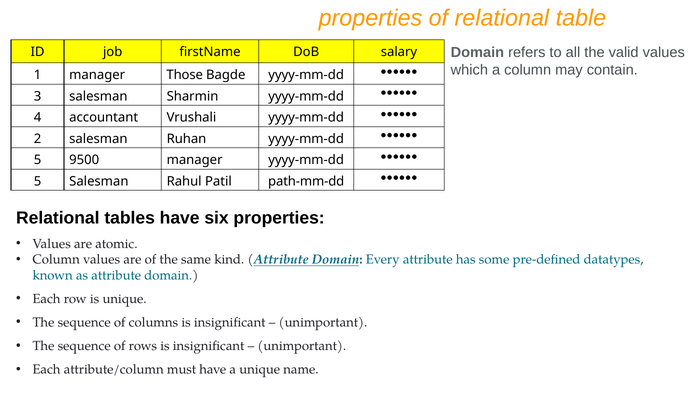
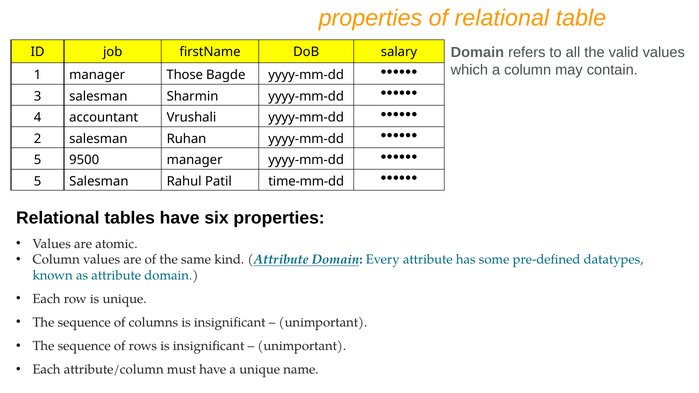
path-mm-dd: path-mm-dd -> time-mm-dd (306, 181)
